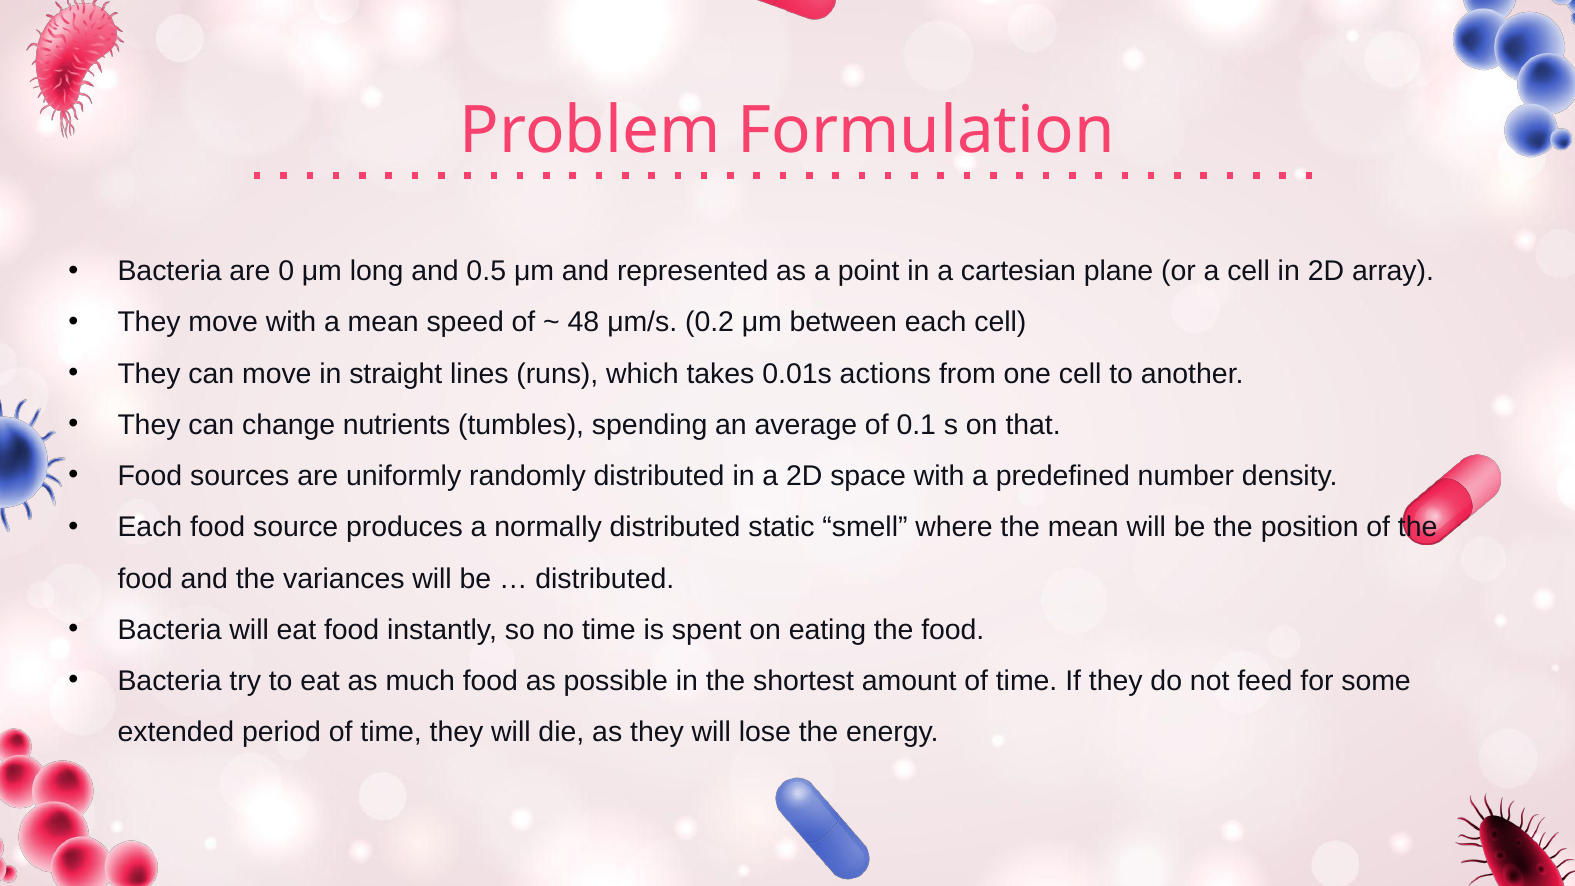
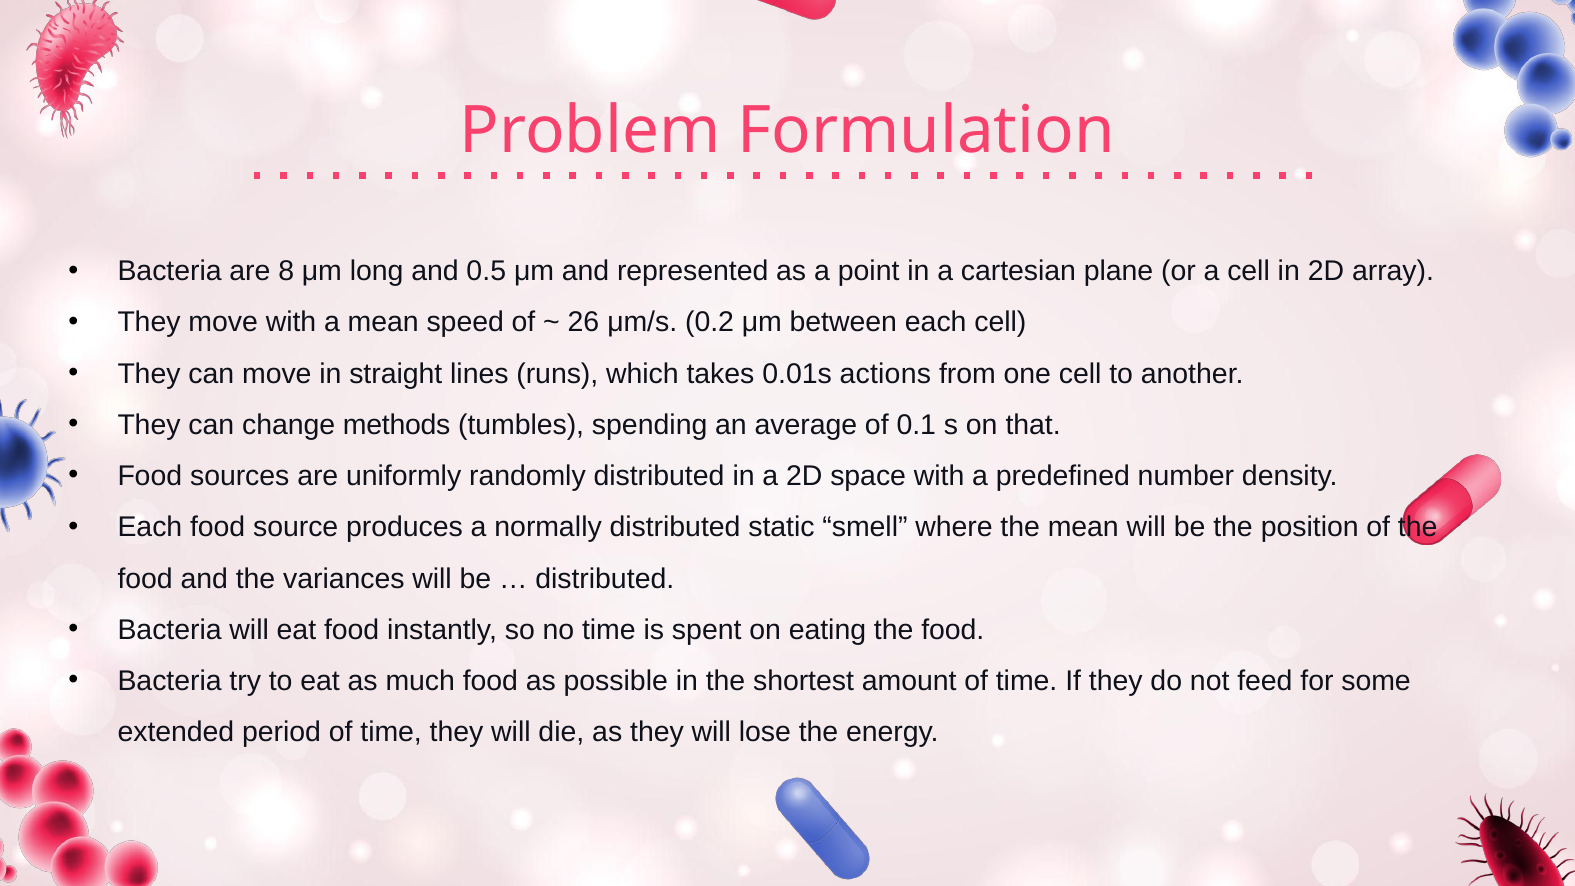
0: 0 -> 8 (286, 271)
48: 48 -> 26 (583, 323)
nutrients: nutrients -> methods (397, 425)
